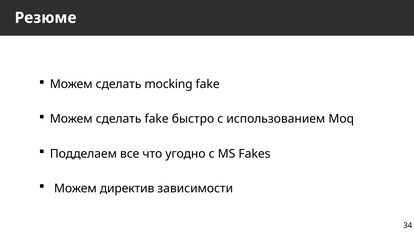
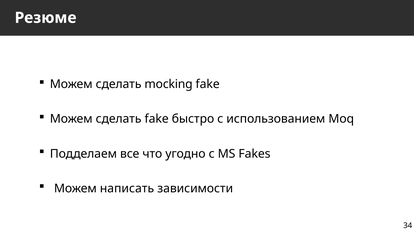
директив: директив -> написать (127, 188)
